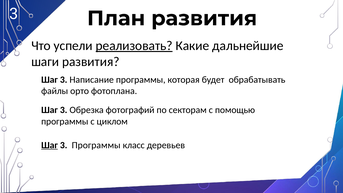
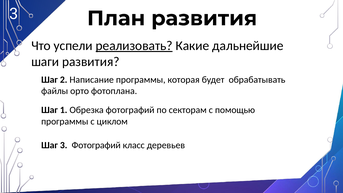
3: 3 -> 2 (64, 80)
3: 3 -> 1 (64, 110)
Шаг underline: present -> none (50, 145)
3 Программы: Программы -> Фотографий (96, 145)
